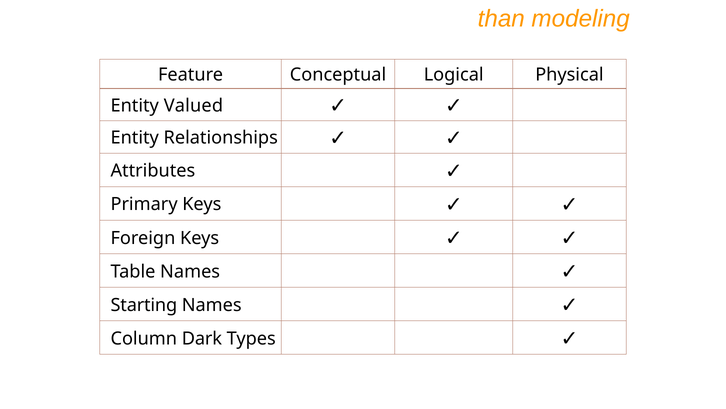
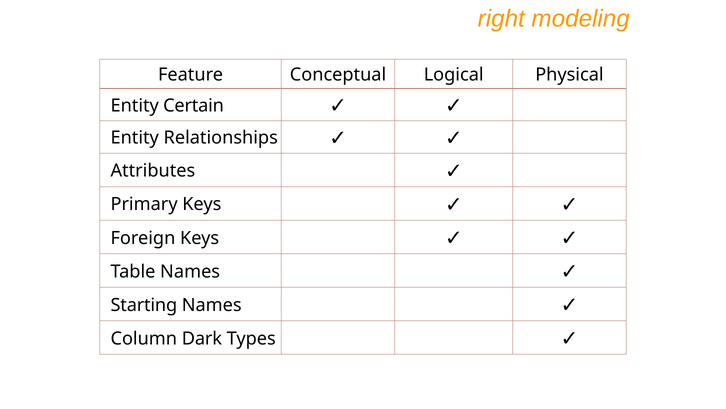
than: than -> right (501, 19)
Valued: Valued -> Certain (194, 106)
